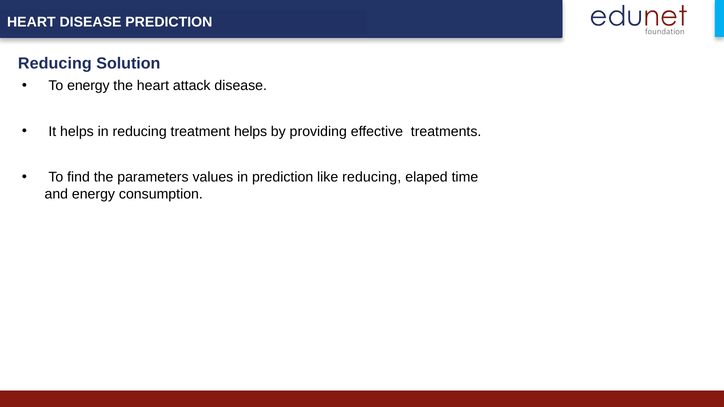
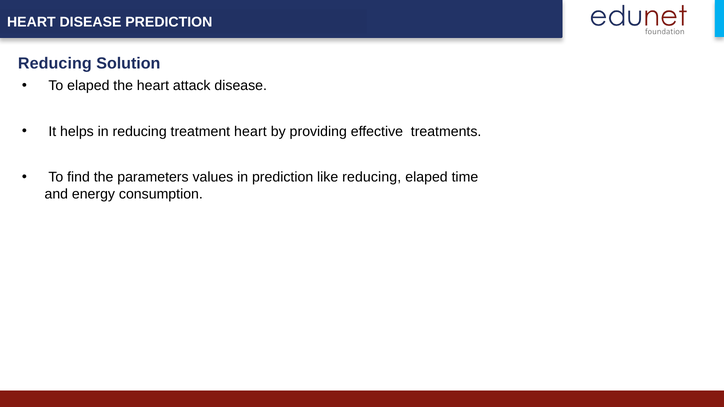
To energy: energy -> elaped (88, 86)
treatment helps: helps -> heart (250, 132)
